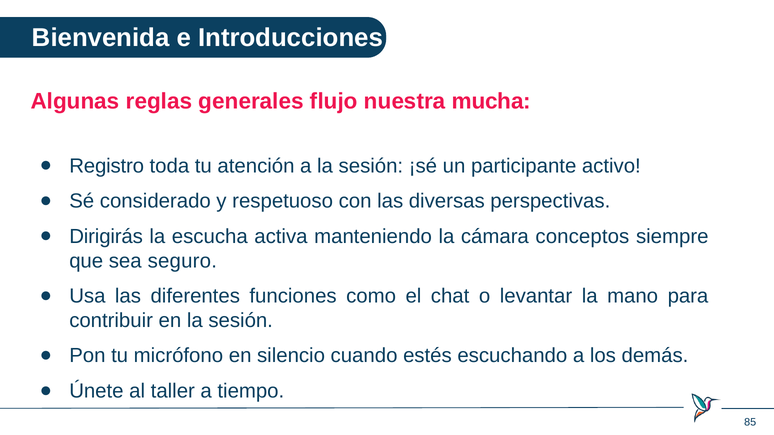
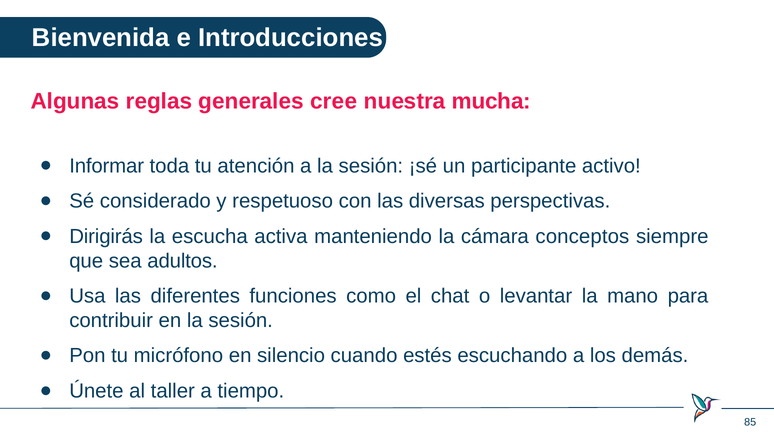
flujo: flujo -> cree (334, 101)
Registro: Registro -> Informar (107, 166)
seguro: seguro -> adultos (182, 261)
